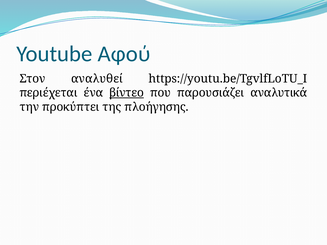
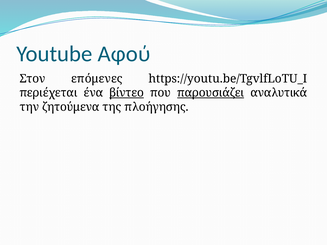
αναλυθεί: αναλυθεί -> επόμενες (97, 79)
παρουσιάζει underline: none -> present (211, 93)
προκύπτει: προκύπτει -> ζητούμενα (71, 107)
